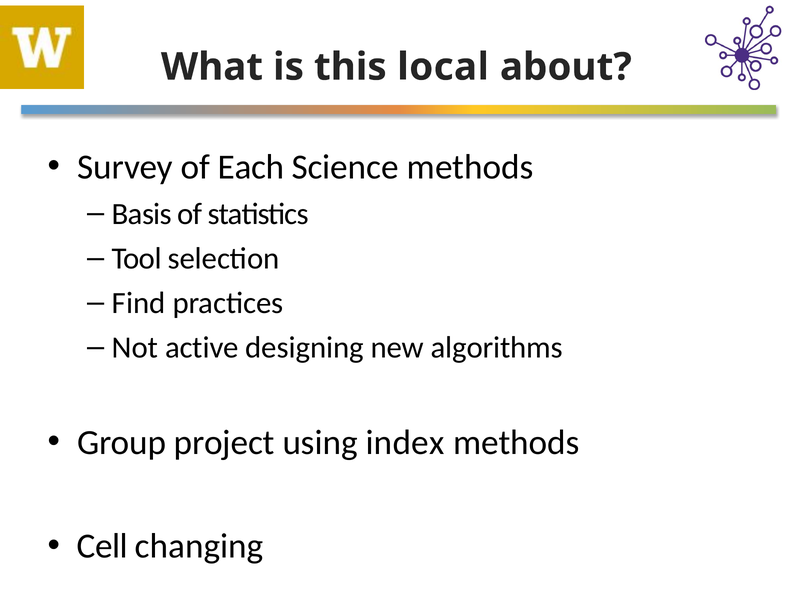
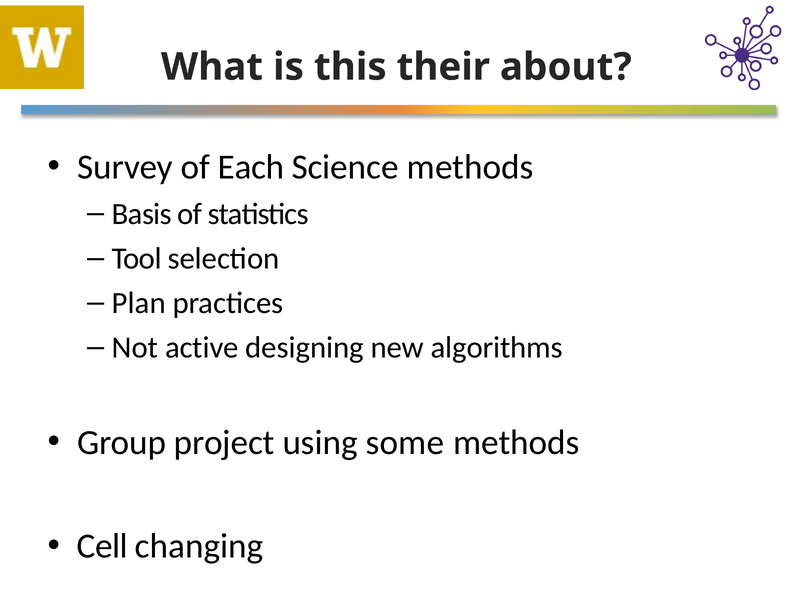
local: local -> their (443, 67)
Find: Find -> Plan (139, 303)
index: index -> some (405, 442)
